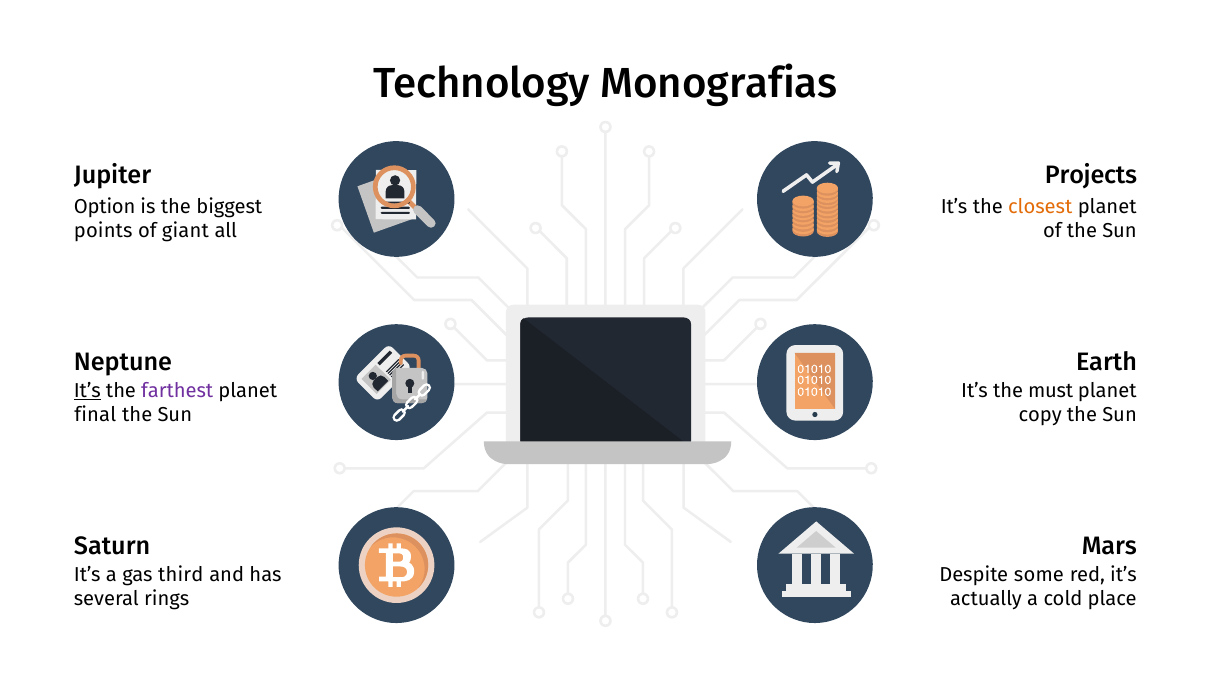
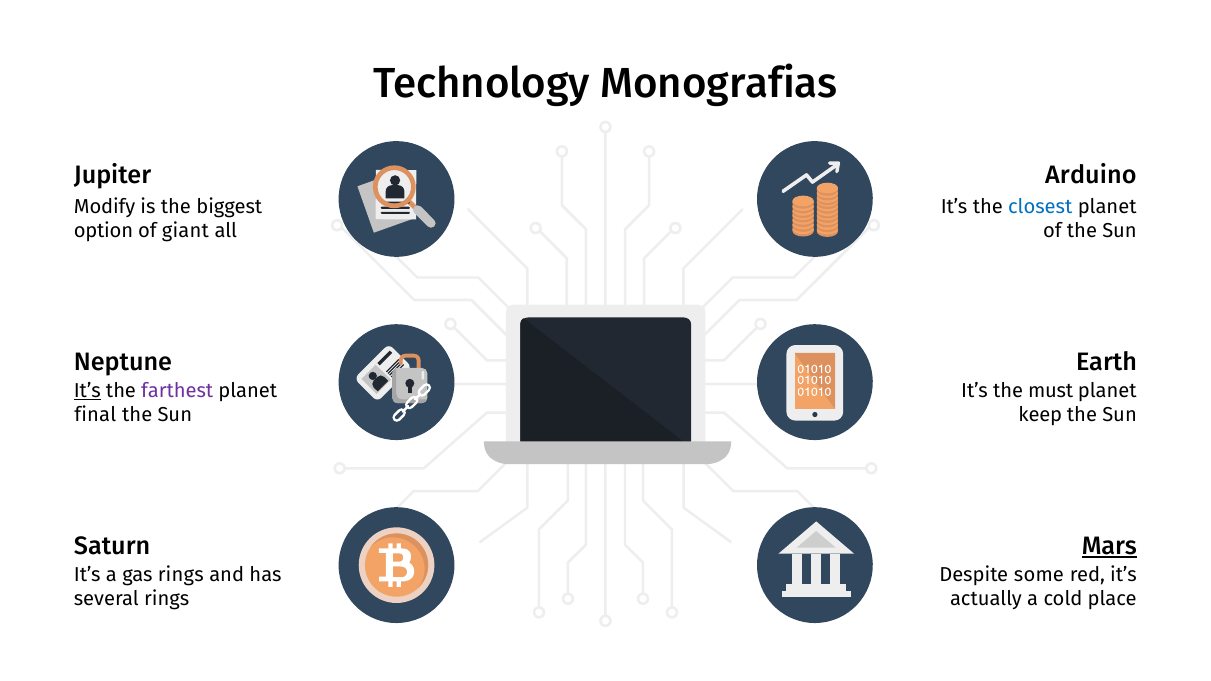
Projects: Projects -> Arduino (1091, 175)
Option: Option -> Modify (105, 207)
closest colour: orange -> blue (1040, 207)
points: points -> option (103, 231)
copy: copy -> keep (1040, 415)
Mars underline: none -> present (1109, 547)
gas third: third -> rings (181, 575)
